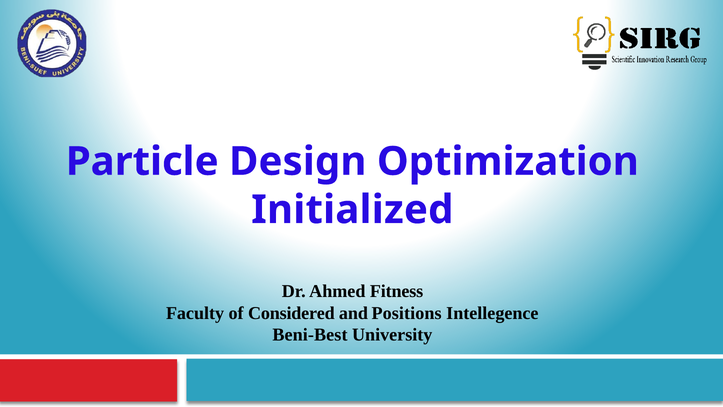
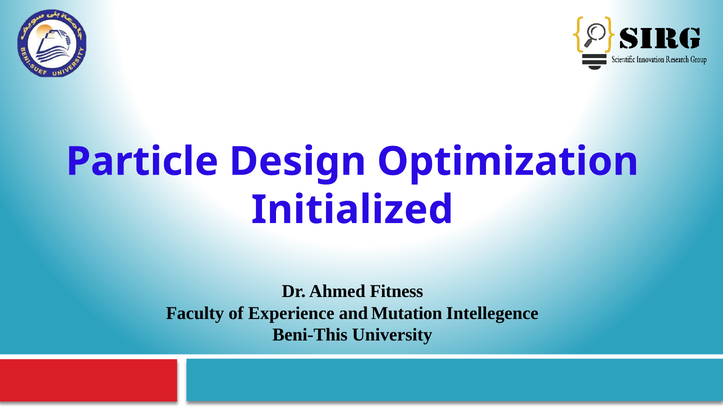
Considered: Considered -> Experience (291, 313)
Positions: Positions -> Mutation (407, 313)
Beni-Best: Beni-Best -> Beni-This (310, 335)
